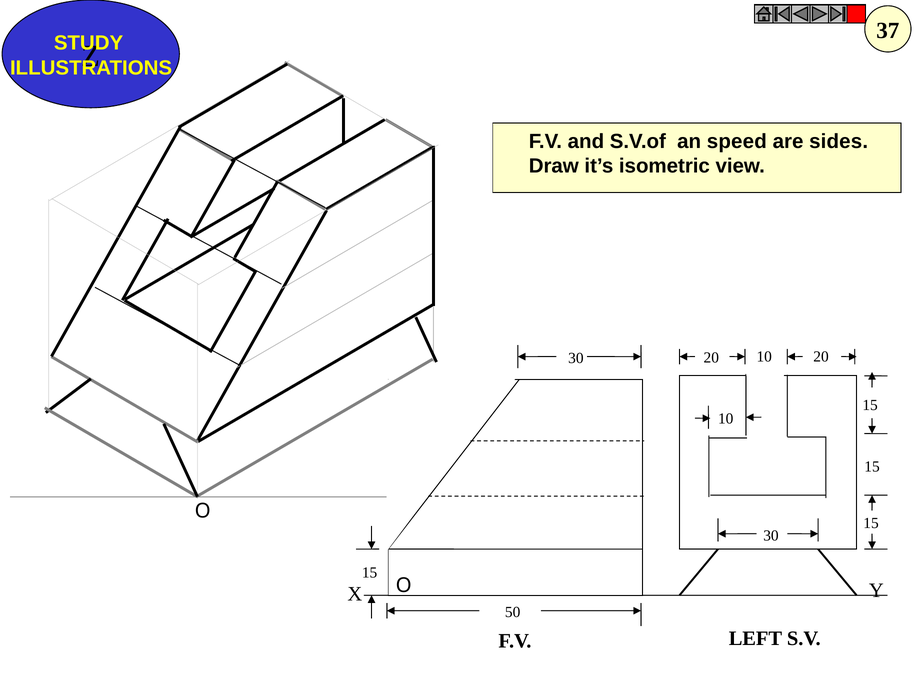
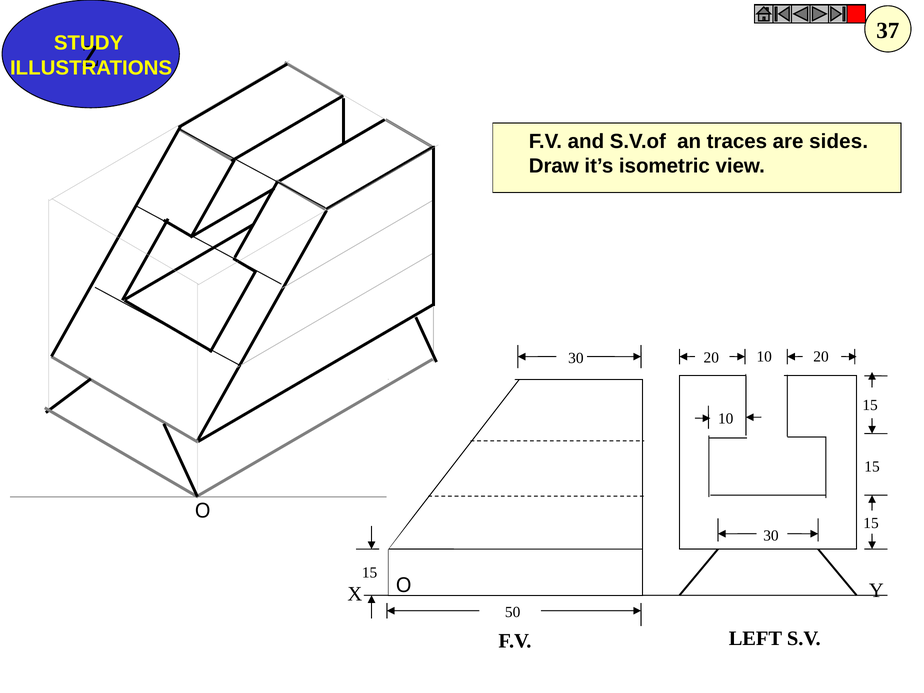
speed: speed -> traces (737, 141)
